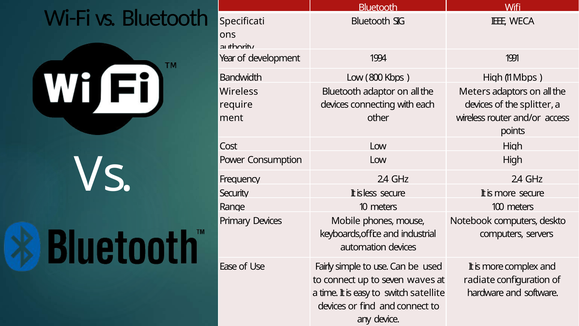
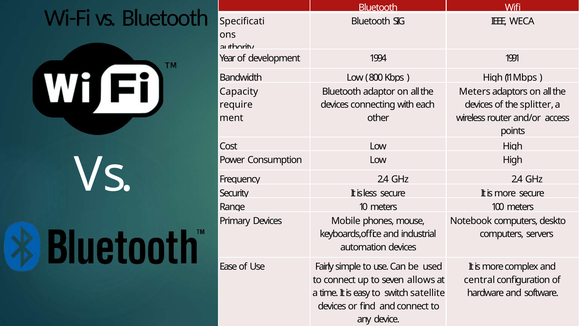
Wireless: Wireless -> Capacity (239, 92)
waves: waves -> allows (421, 280)
radiate: radiate -> central (479, 280)
